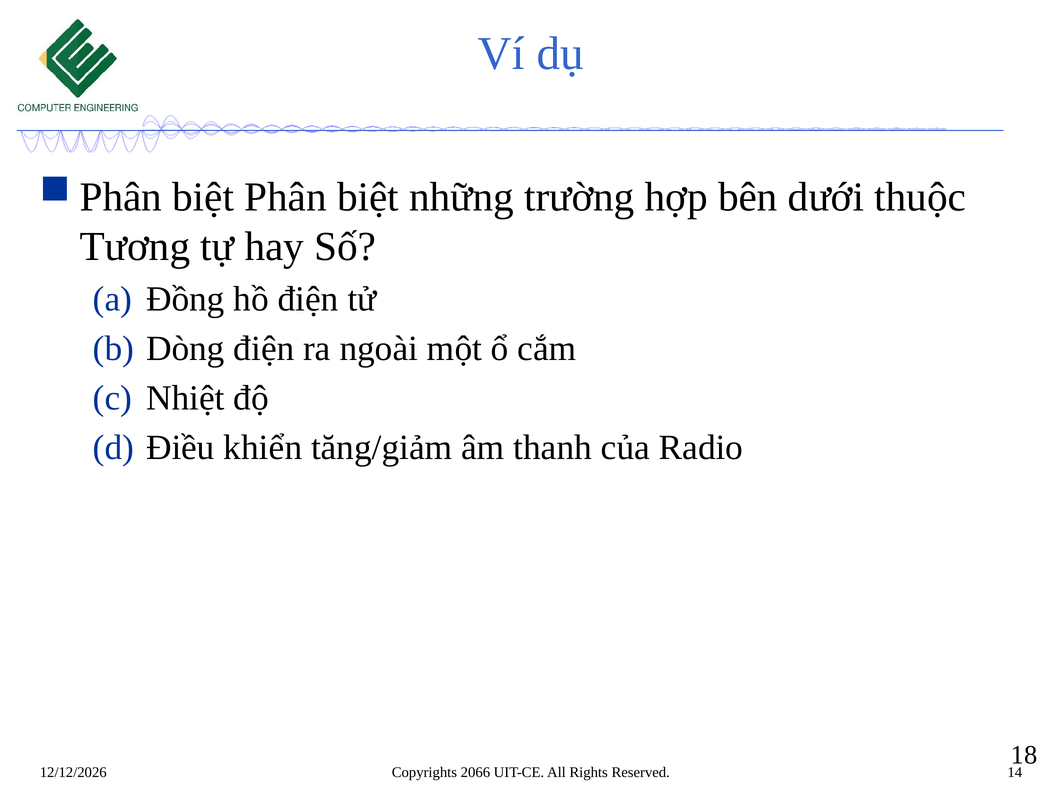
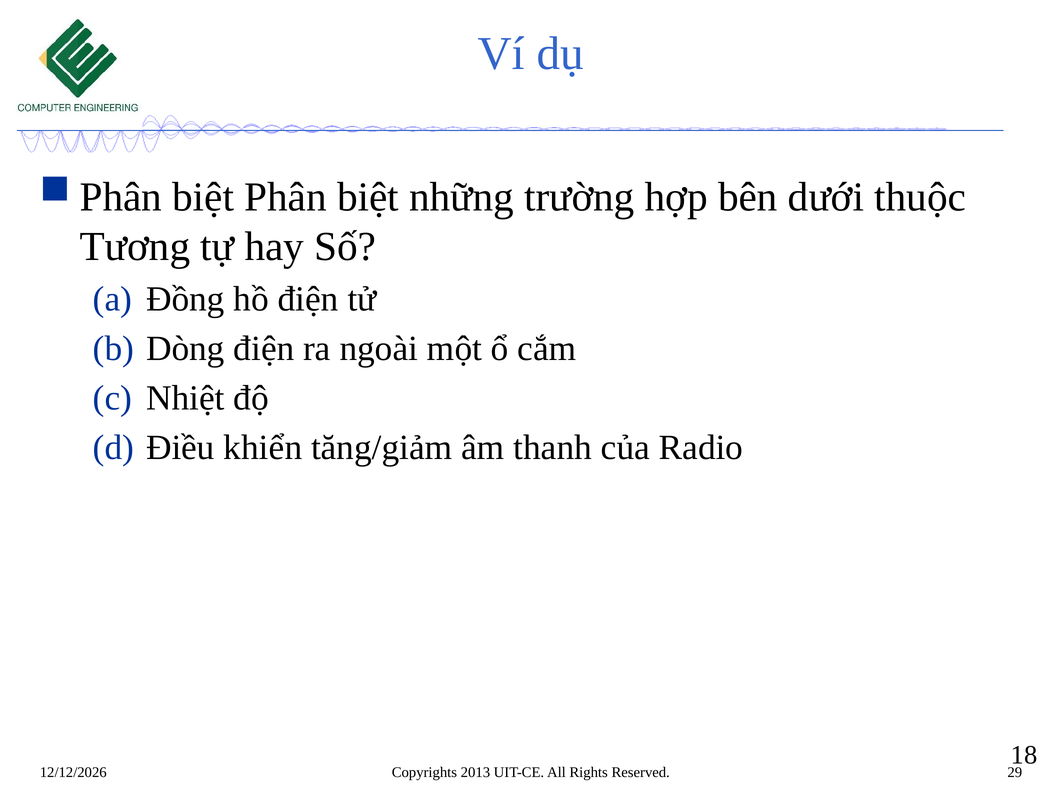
2066: 2066 -> 2013 (475, 773)
14: 14 -> 29 (1015, 773)
